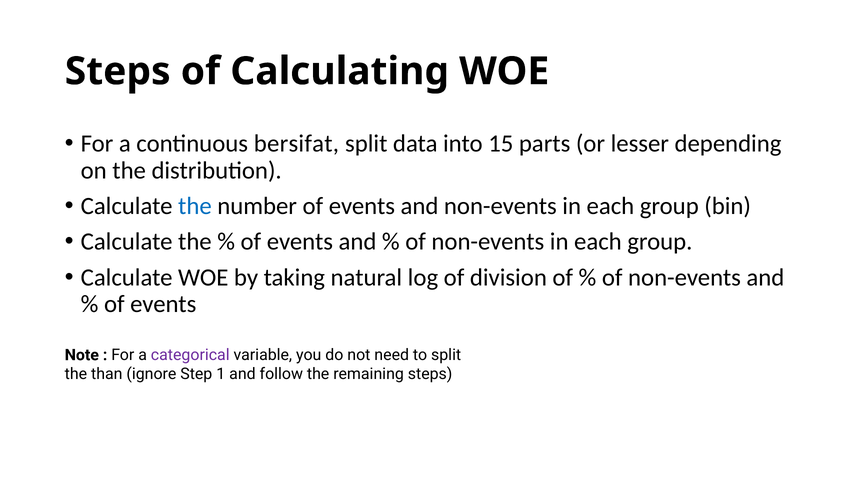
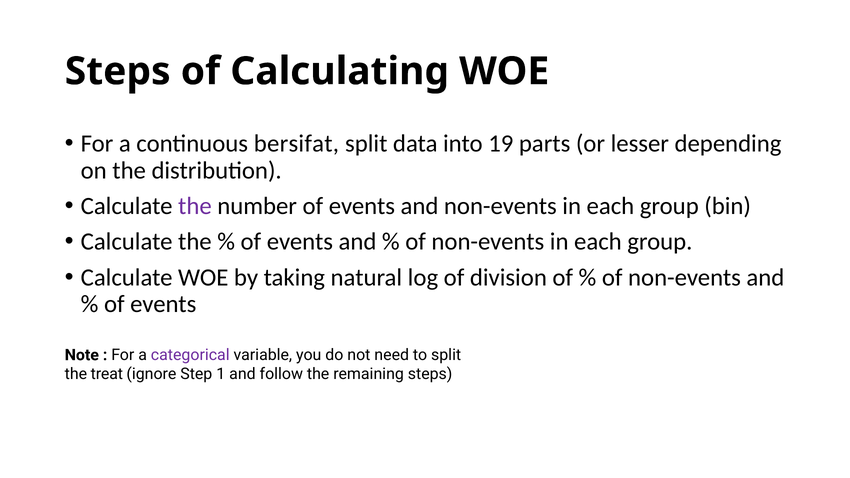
15: 15 -> 19 (501, 144)
the colour: blue -> purple (195, 206)
than: than -> treat (107, 374)
